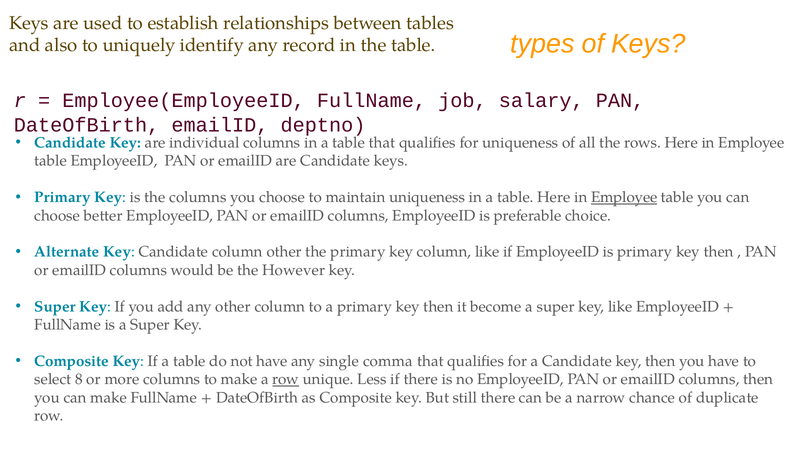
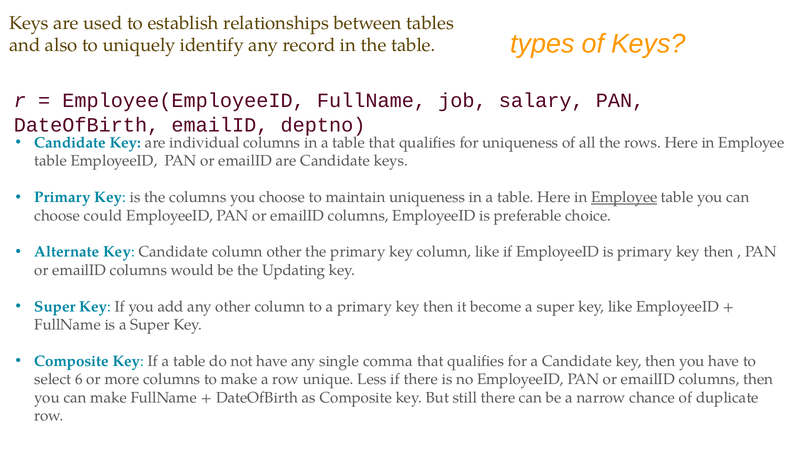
better: better -> could (103, 215)
However: However -> Updating (294, 270)
8: 8 -> 6 (79, 379)
row underline: present -> none (286, 379)
